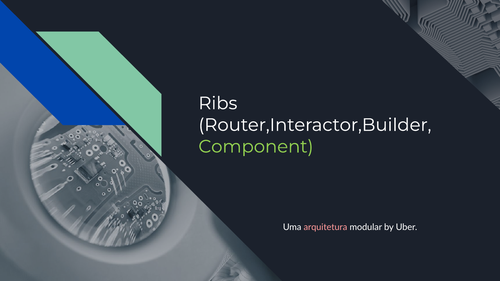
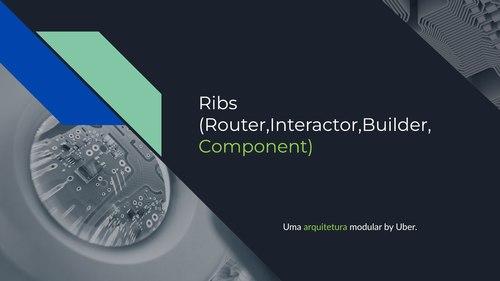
arquitetura colour: pink -> light green (325, 227)
